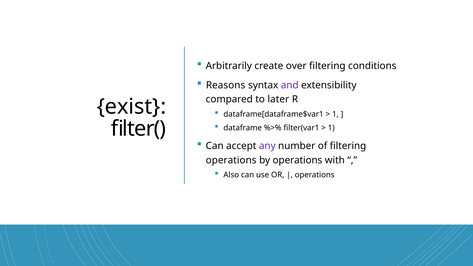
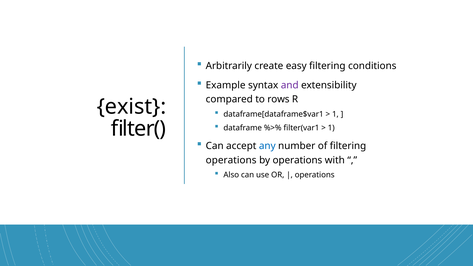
over: over -> easy (296, 66)
Reasons: Reasons -> Example (226, 85)
later: later -> rows (278, 99)
any colour: purple -> blue (267, 146)
